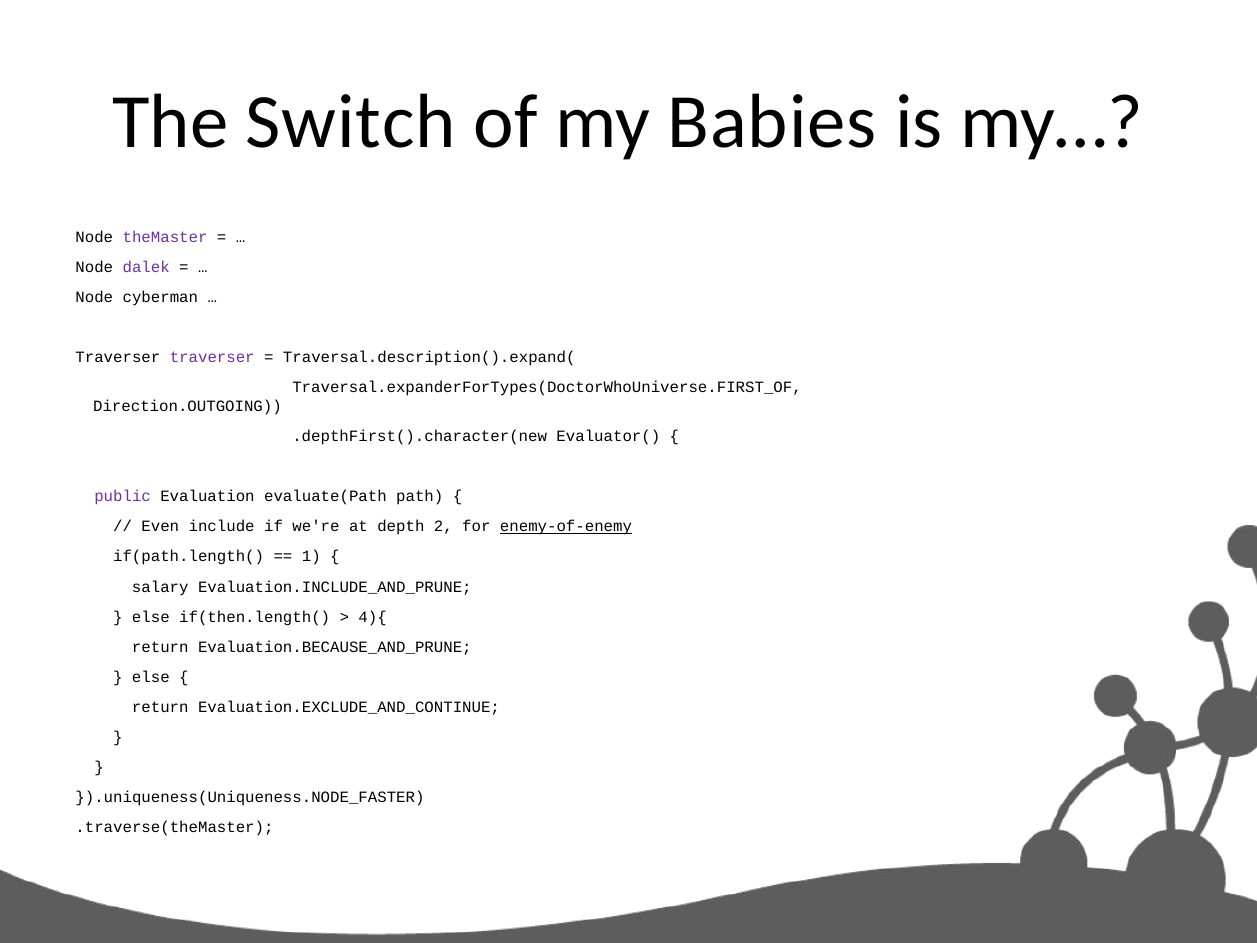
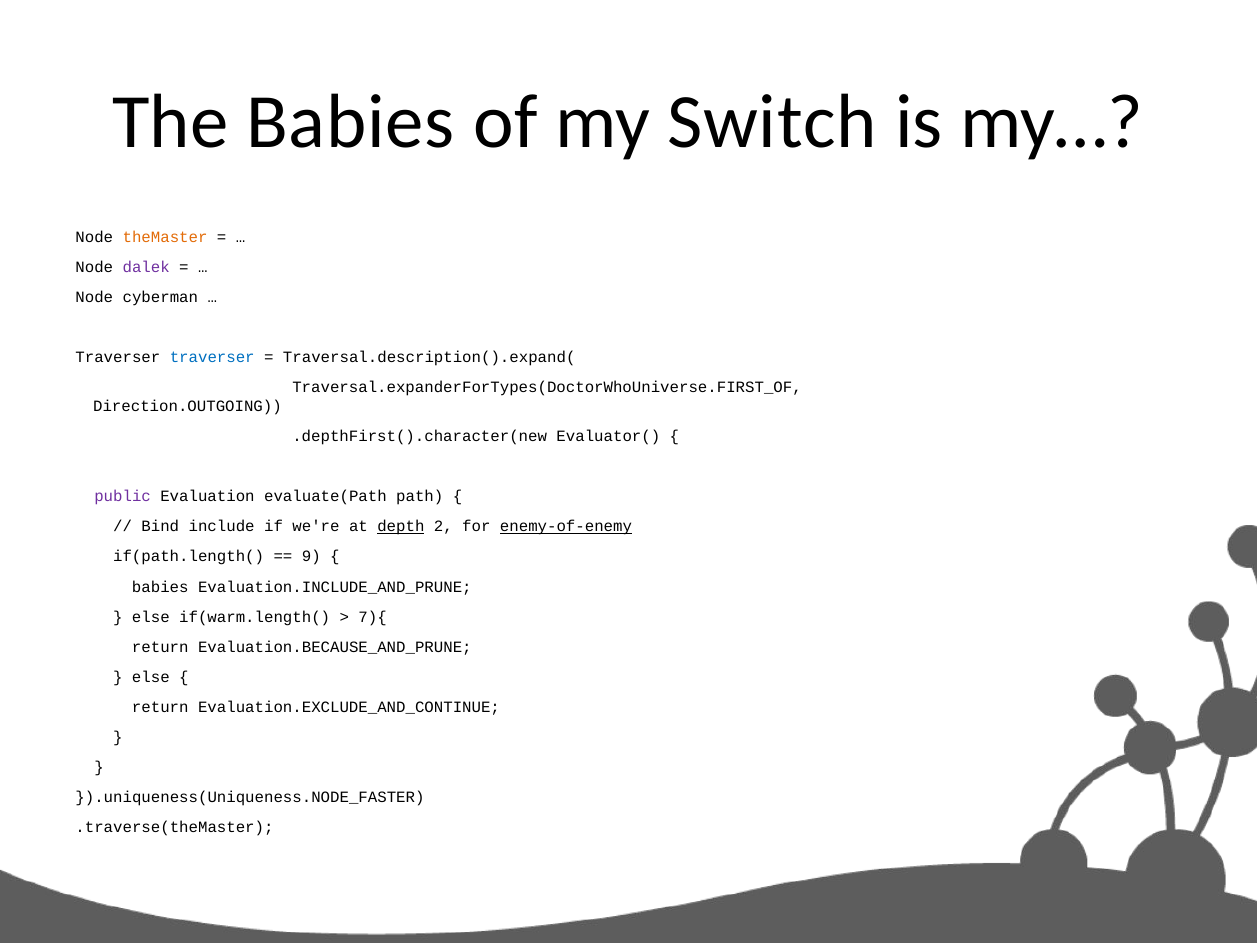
The Switch: Switch -> Babies (351, 122)
Babies: Babies -> Switch (772, 122)
theMaster colour: purple -> orange (165, 237)
traverser colour: purple -> blue (212, 357)
Even: Even -> Bind (160, 527)
depth underline: none -> present (401, 527)
1: 1 -> 9 (311, 557)
salary: salary -> babies (160, 587)
if(then.length(: if(then.length( -> if(warm.length( (255, 617)
4){: 4){ -> 7){ (373, 617)
